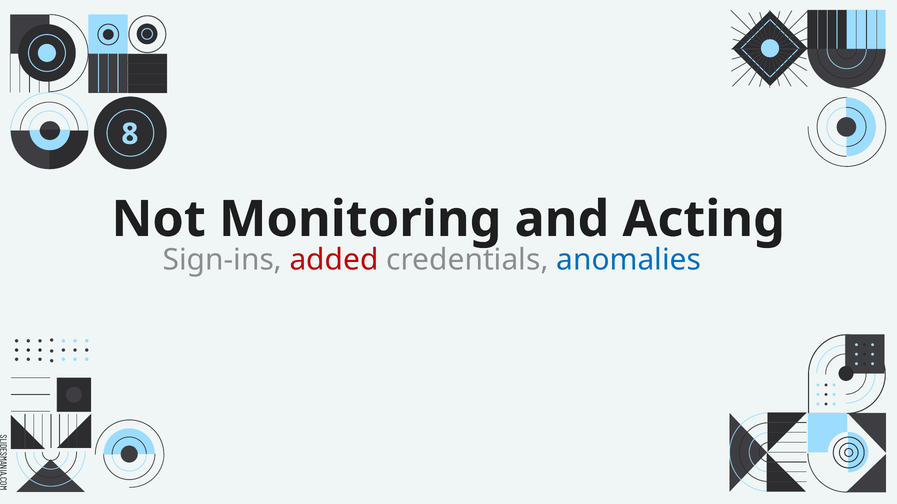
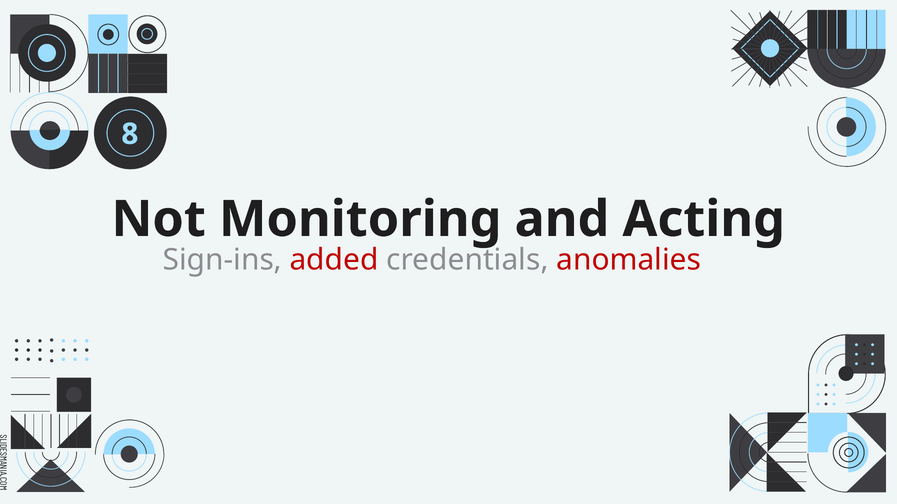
anomalies colour: blue -> red (629, 260)
